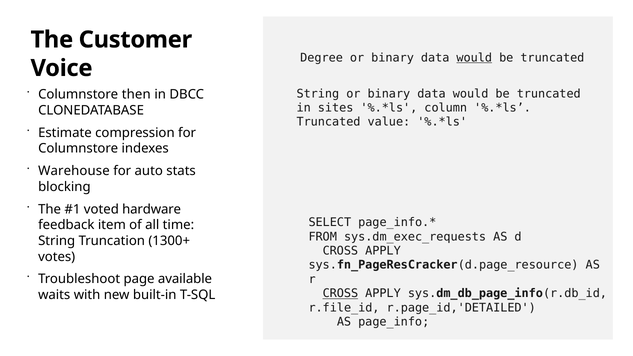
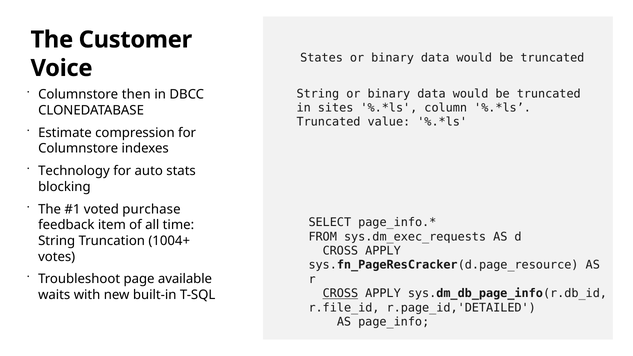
Degree: Degree -> States (322, 58)
would underline: present -> none (474, 58)
Warehouse: Warehouse -> Technology (74, 171)
hardware: hardware -> purchase (151, 209)
1300+: 1300+ -> 1004+ (169, 241)
